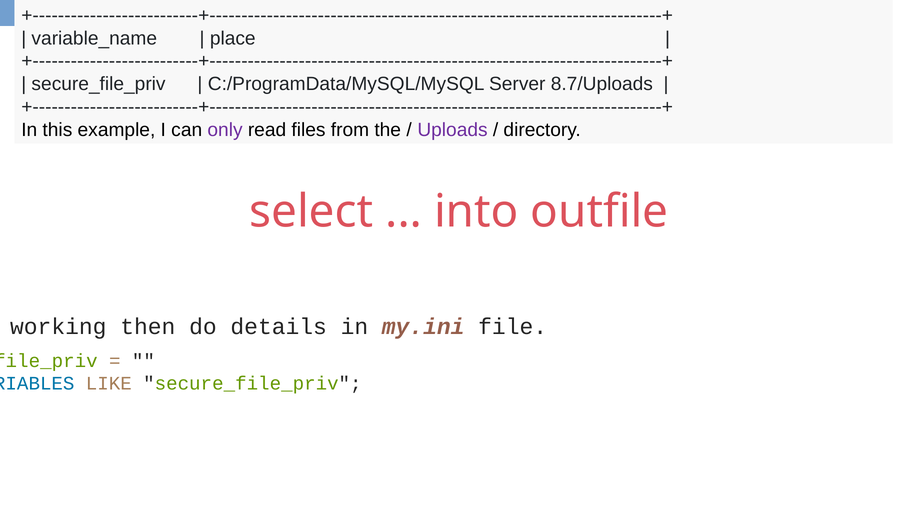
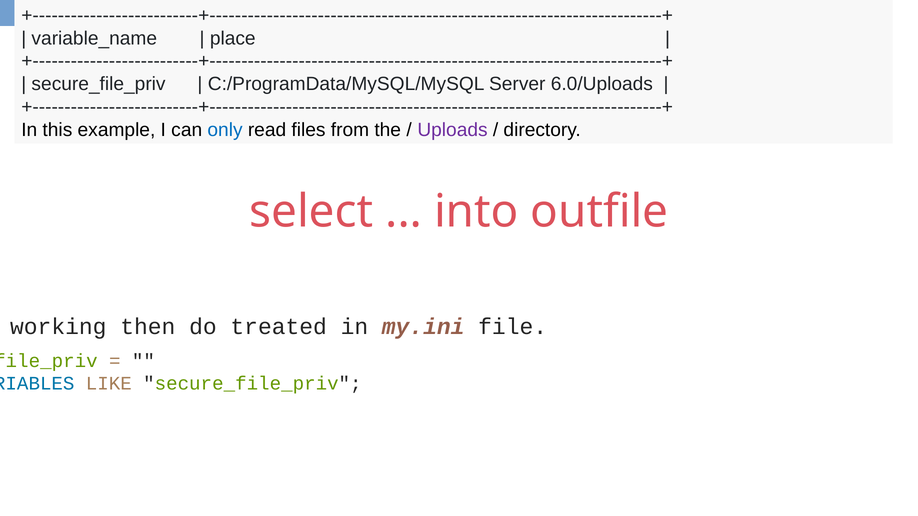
8.7/Uploads: 8.7/Uploads -> 6.0/Uploads (602, 84)
only colour: purple -> blue (225, 130)
details: details -> treated (279, 327)
